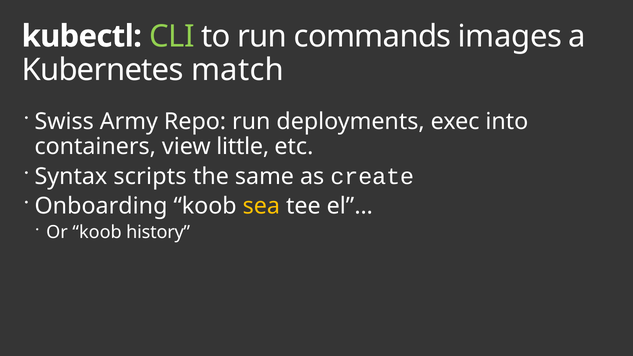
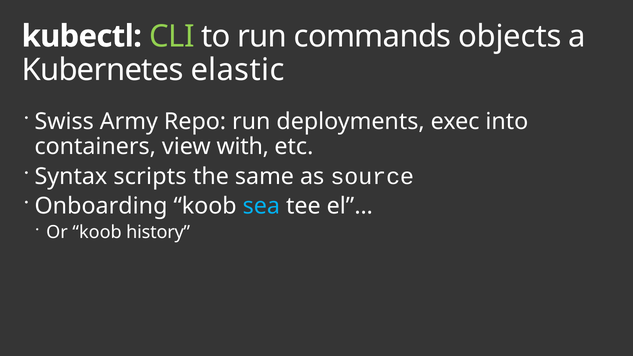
images: images -> objects (510, 36)
match: match -> elastic (238, 70)
little: little -> with (243, 147)
create: create -> source (372, 176)
sea colour: yellow -> light blue (261, 206)
